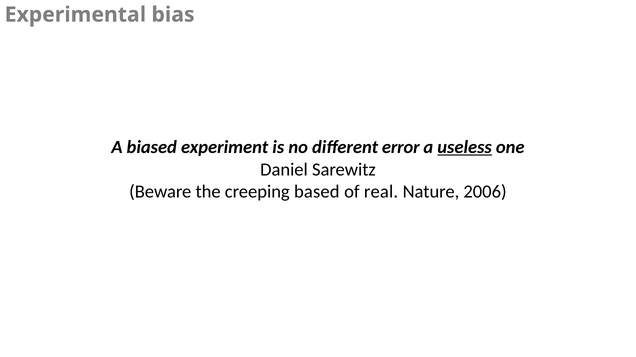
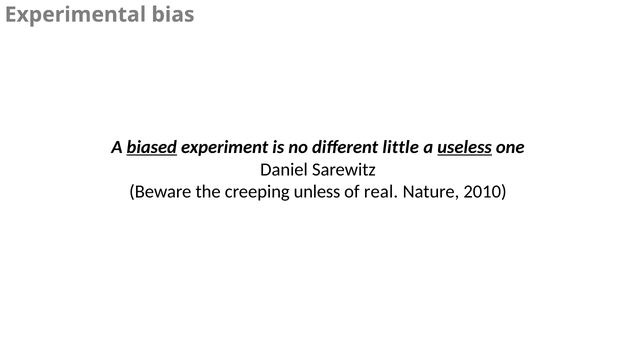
biased underline: none -> present (152, 147)
error: error -> little (401, 147)
based: based -> unless (317, 192)
2006: 2006 -> 2010 (485, 192)
